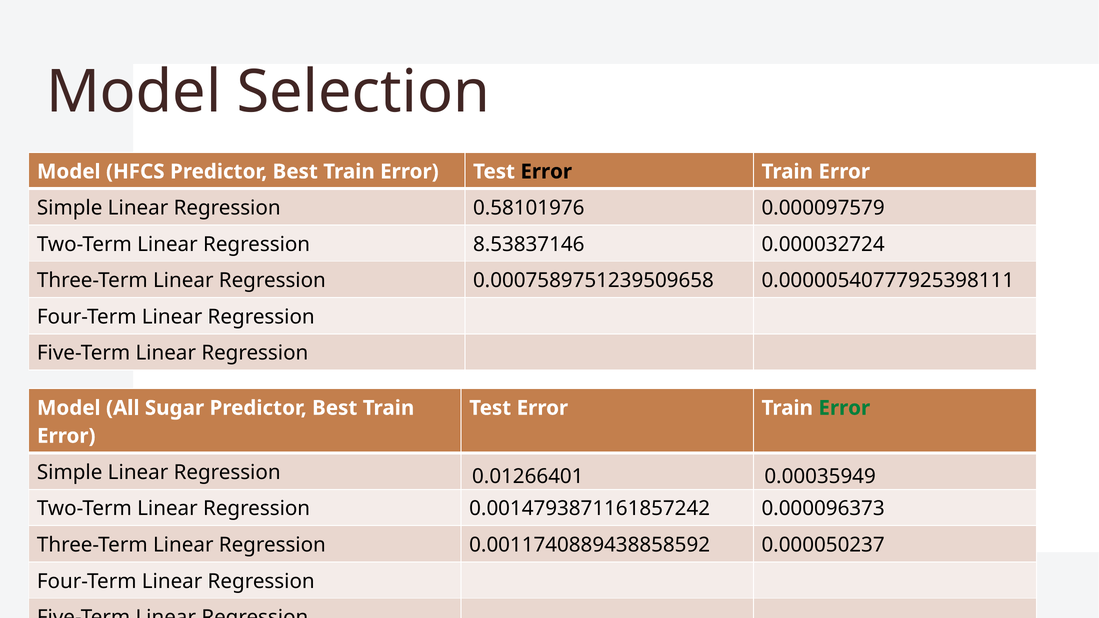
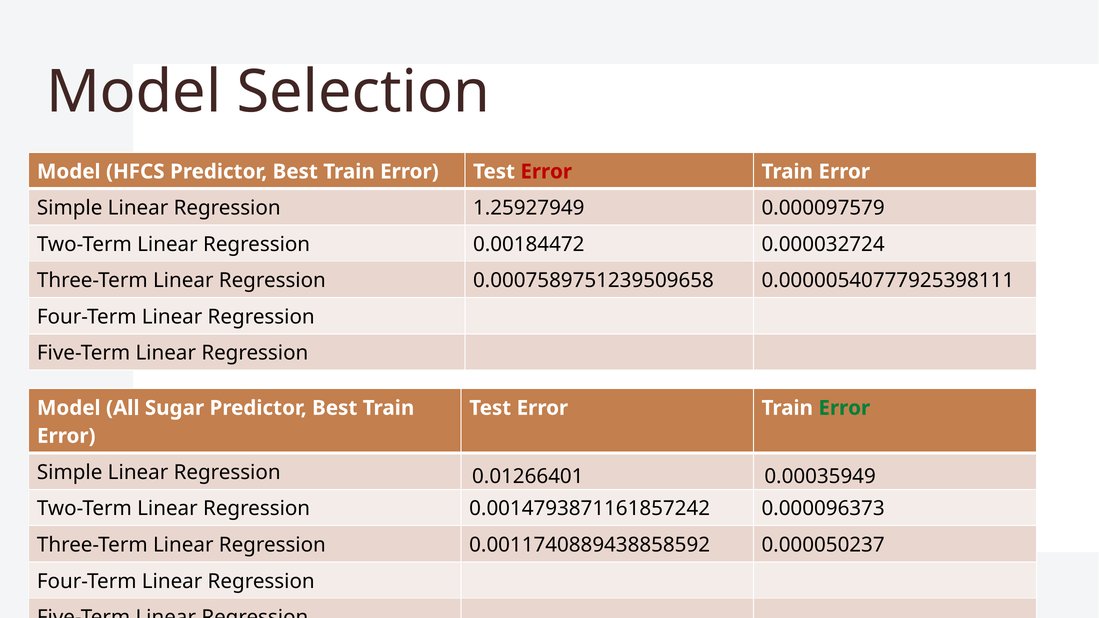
Error colour: black -> red (546, 172)
0.58101976: 0.58101976 -> 1.25927949 (529, 208)
8.53837146: 8.53837146 -> 0.00184472 (529, 244)
